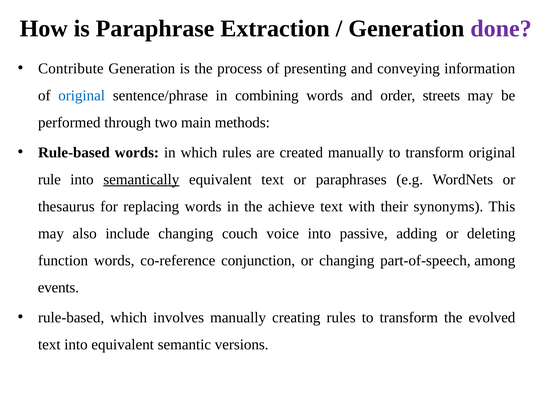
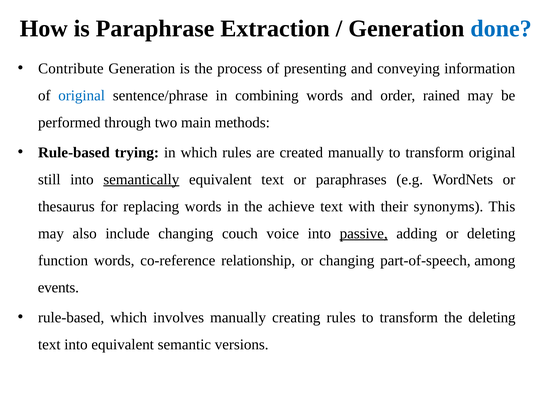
done colour: purple -> blue (501, 29)
streets: streets -> rained (441, 95)
Rule-based words: words -> trying (137, 152)
rule: rule -> still (49, 179)
passive underline: none -> present (364, 233)
conjunction: conjunction -> relationship (258, 260)
the evolved: evolved -> deleting (492, 317)
